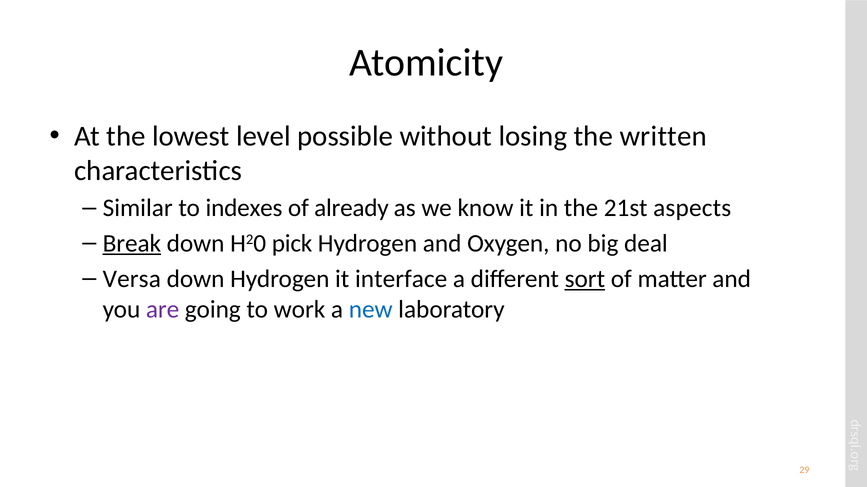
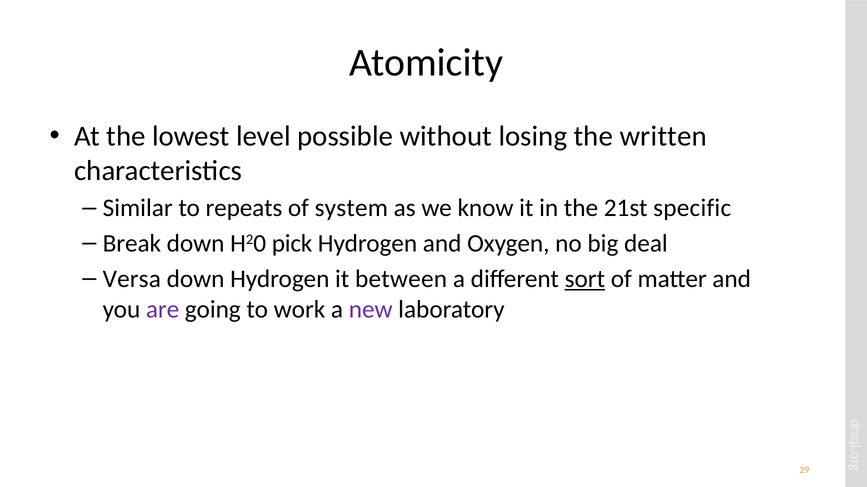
indexes: indexes -> repeats (244, 208)
already: already -> system (351, 208)
aspects: aspects -> specific (692, 208)
Break underline: present -> none (132, 244)
interface: interface -> between (401, 279)
new colour: blue -> purple (371, 310)
